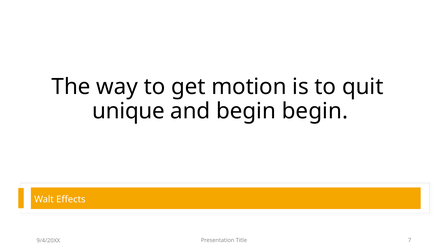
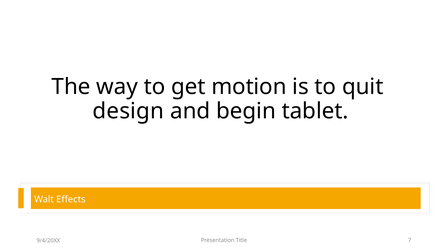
unique: unique -> design (128, 111)
begin begin: begin -> tablet (315, 111)
